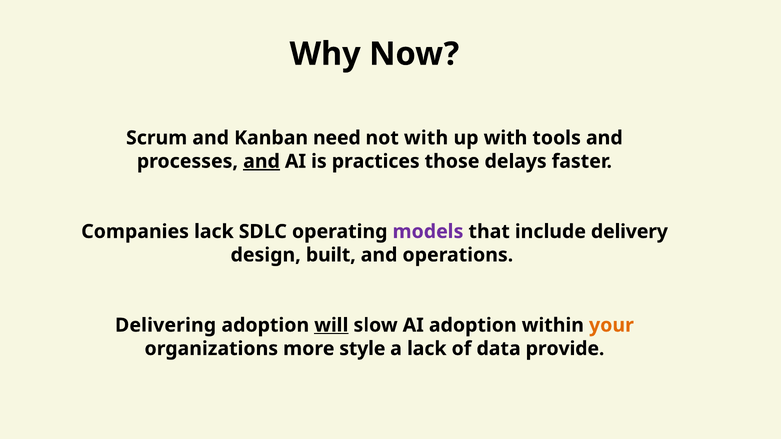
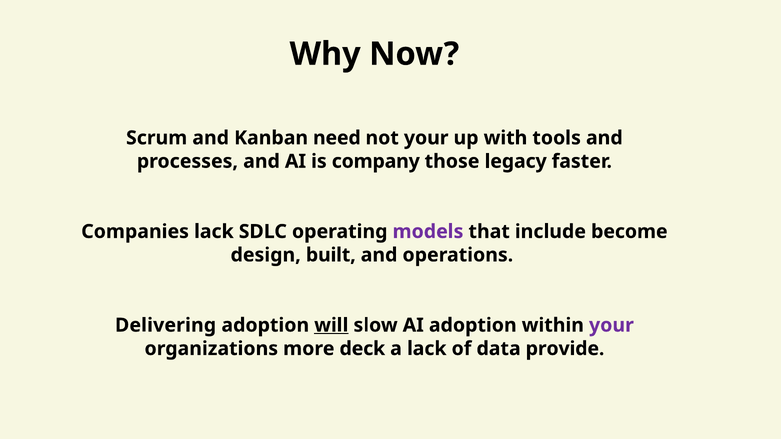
not with: with -> your (426, 138)
and underline: present -> none (262, 161)
practices: practices -> company (376, 161)
delays: delays -> legacy (516, 161)
delivery: delivery -> become (629, 232)
your colour: orange -> purple (611, 325)
style: style -> deck (362, 349)
